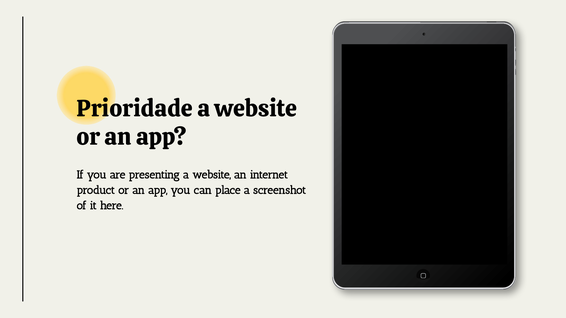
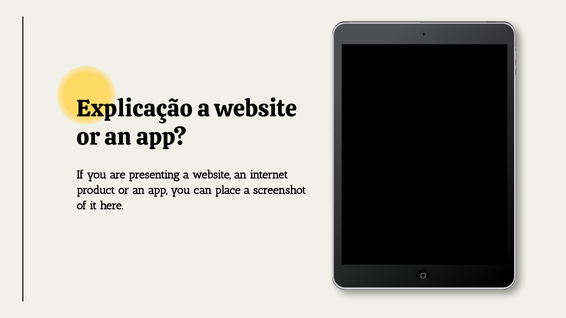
Prioridade: Prioridade -> Explicação (135, 109)
